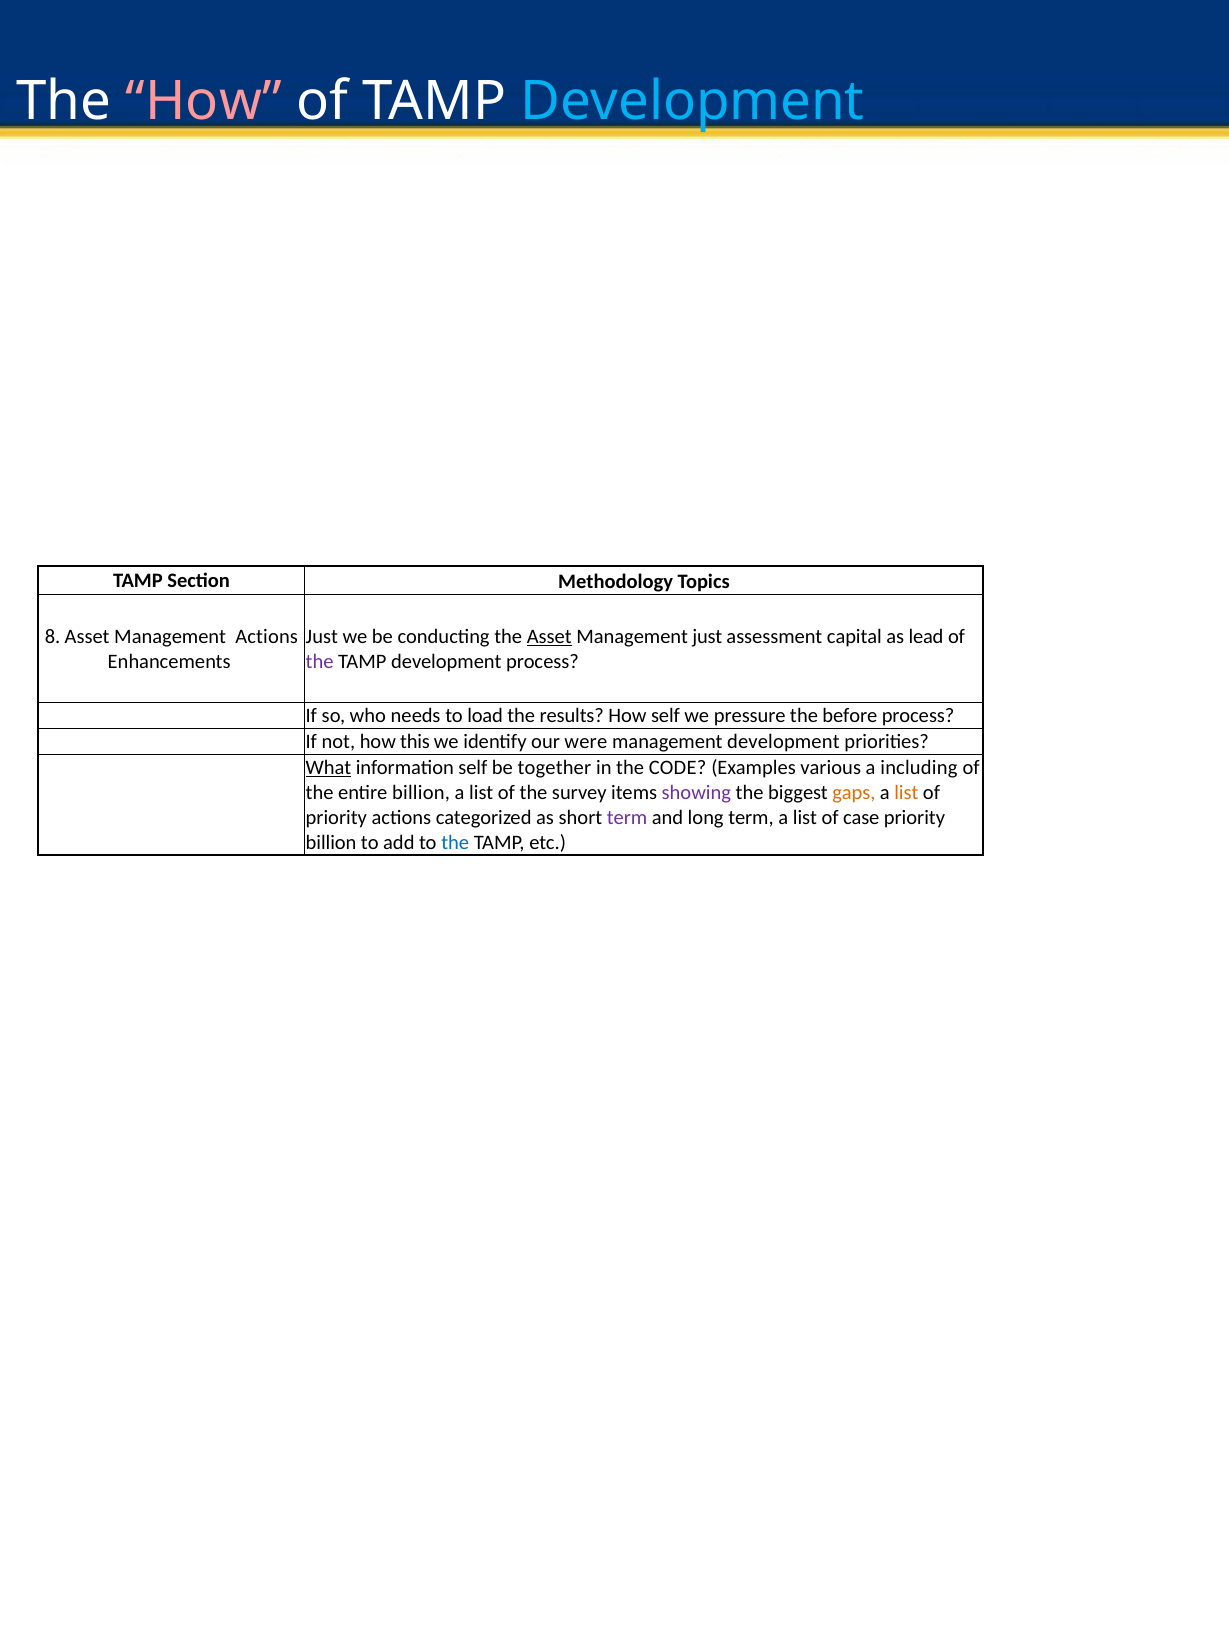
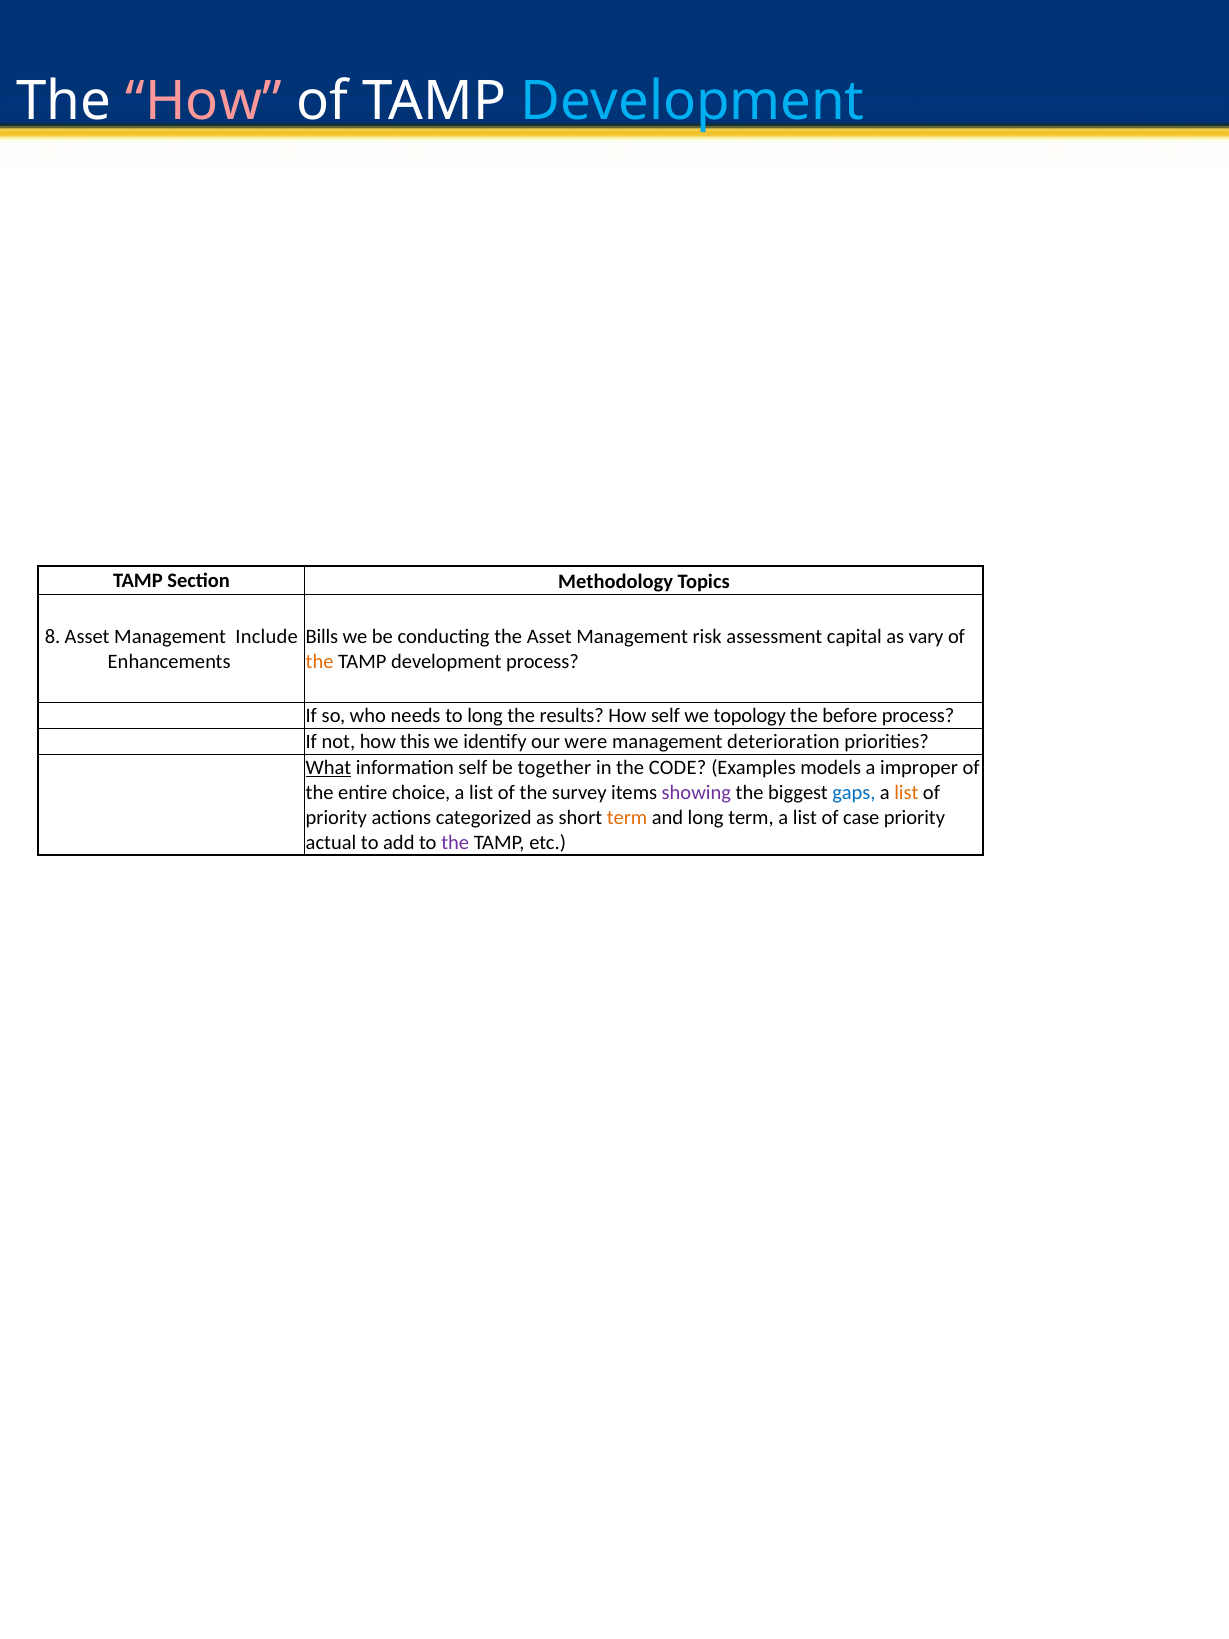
Management Actions: Actions -> Include (267, 636)
Just: Just -> Bills (322, 636)
Asset underline: present -> none (549, 636)
Management just: just -> risk (707, 636)
lead: lead -> vary (926, 636)
the colour: purple -> orange (320, 661)
to load: load -> long (485, 716)
pressure: pressure -> topology (750, 716)
management development: development -> deterioration (783, 742)
various: various -> models (831, 768)
including: including -> improper (919, 768)
entire billion: billion -> choice (421, 793)
gaps colour: orange -> blue (854, 793)
term colour: purple -> orange (627, 817)
billion: billion -> actual (331, 842)
the colour: blue -> purple (455, 842)
